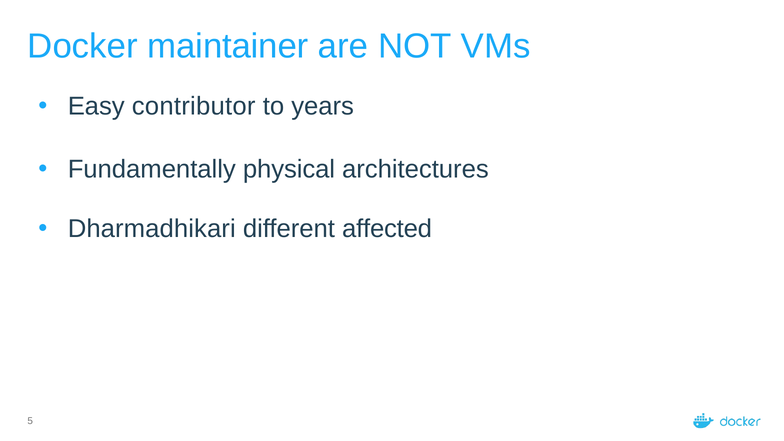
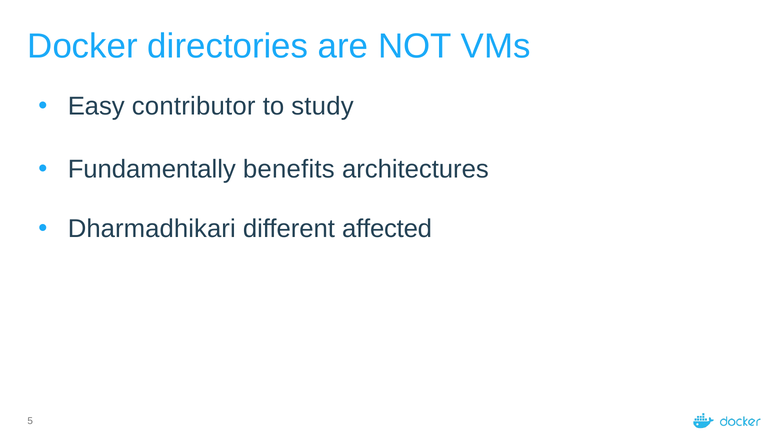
maintainer: maintainer -> directories (228, 46)
years: years -> study (322, 106)
physical: physical -> benefits (289, 169)
